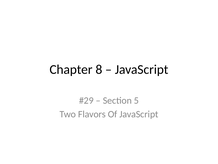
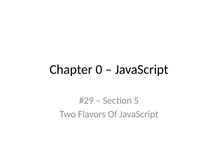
8: 8 -> 0 (99, 69)
